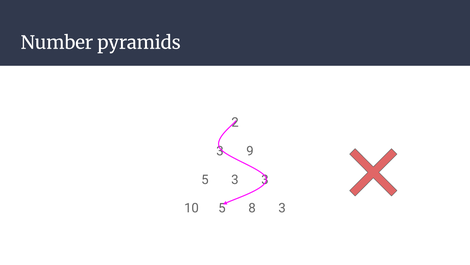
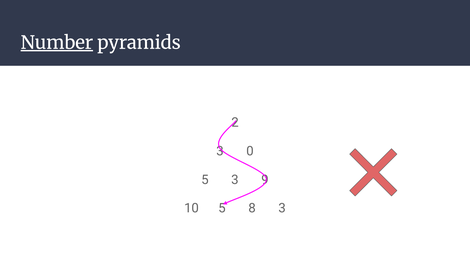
Number underline: none -> present (57, 43)
9: 9 -> 0 (250, 151)
3 3: 3 -> 9 (265, 179)
